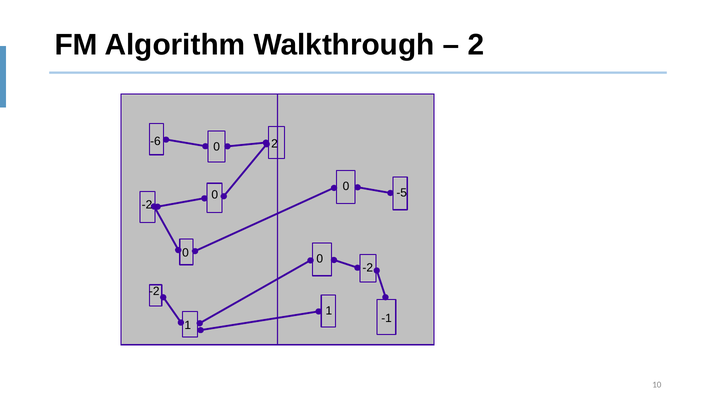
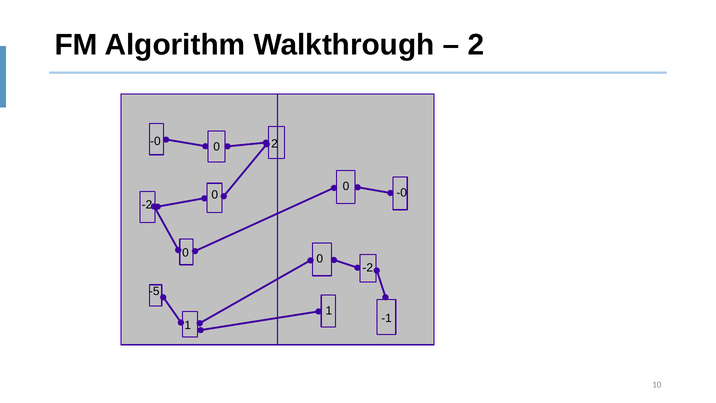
-6: -6 -> -0 (155, 141)
-5: -5 -> -0 (402, 193)
-2: -2 -> -5 (154, 291)
